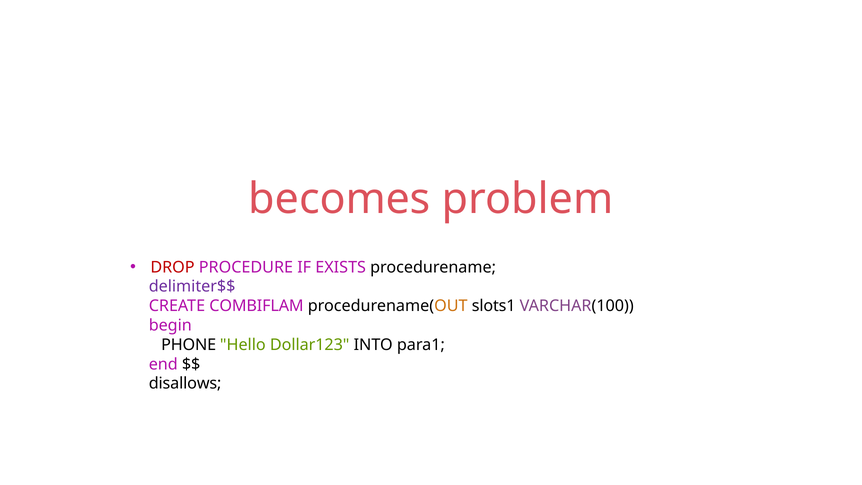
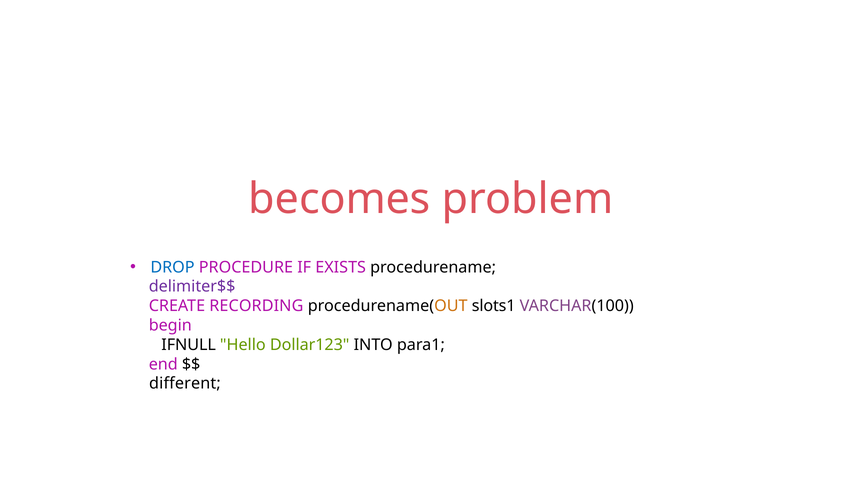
DROP colour: red -> blue (173, 267)
COMBIFLAM: COMBIFLAM -> RECORDING (256, 306)
PHONE: PHONE -> IFNULL (189, 345)
disallows: disallows -> different (185, 384)
